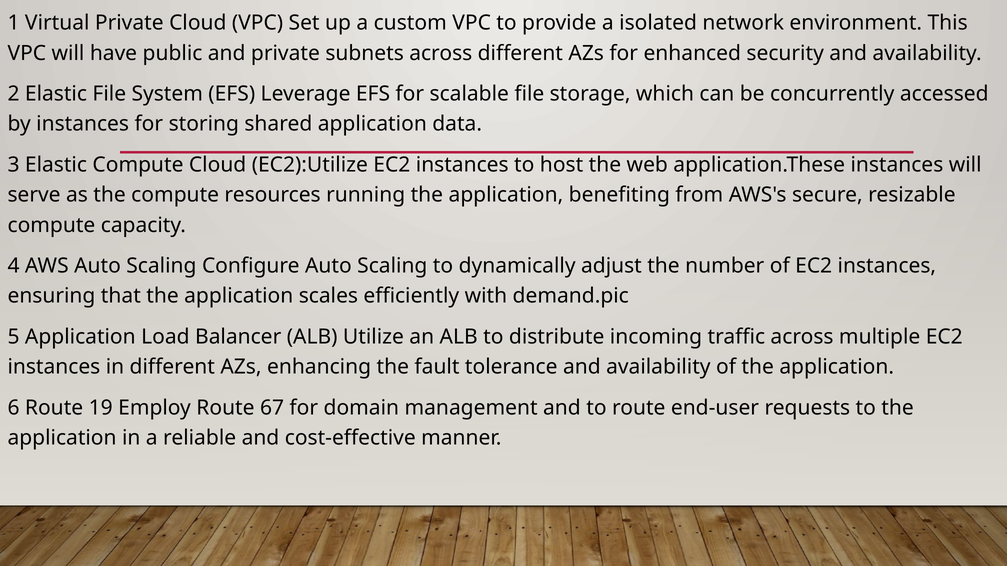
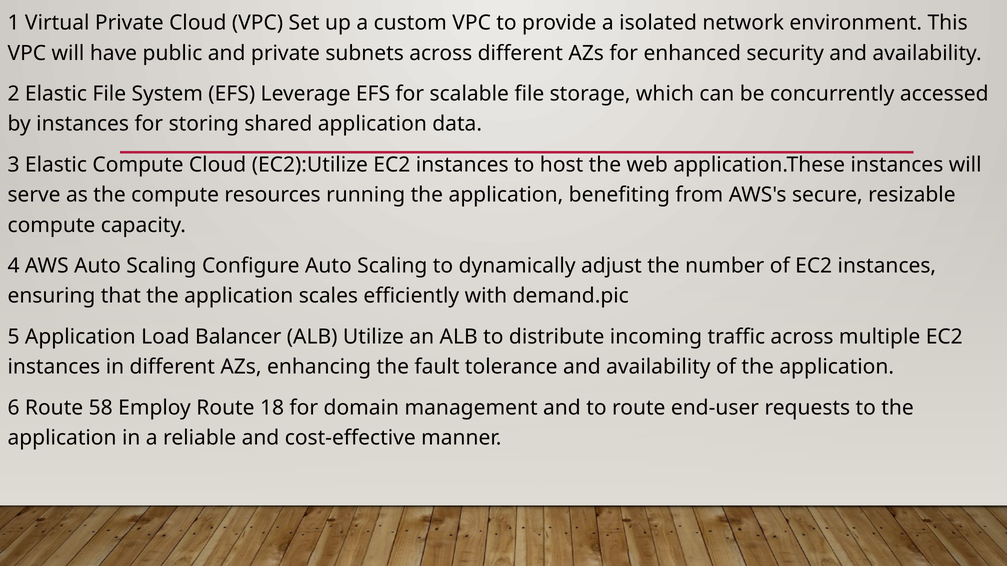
19: 19 -> 58 (101, 408)
67: 67 -> 18 (272, 408)
